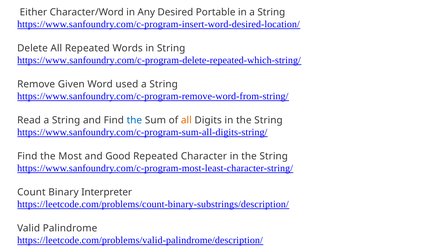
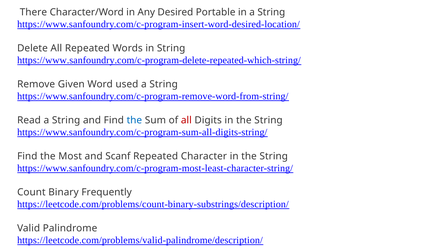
Either: Either -> There (33, 12)
all colour: orange -> red (186, 121)
Good: Good -> Scanf (118, 157)
Interpreter: Interpreter -> Frequently (107, 193)
